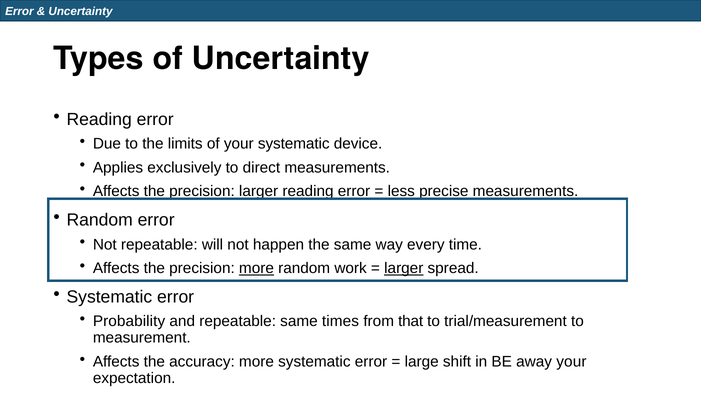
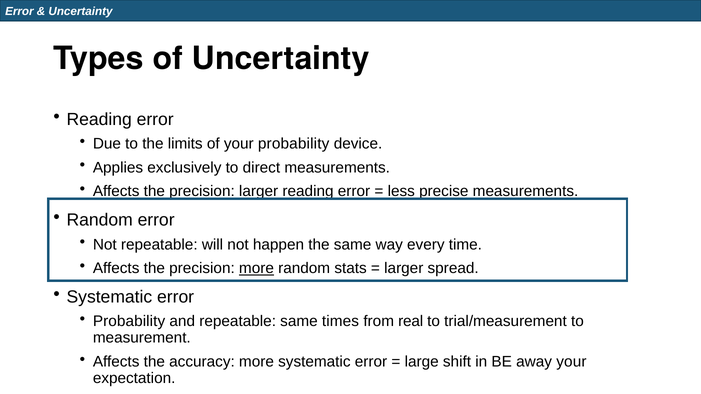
your systematic: systematic -> probability (294, 144)
work: work -> stats (351, 268)
larger underline: present -> none (404, 268)
that: that -> real (411, 322)
